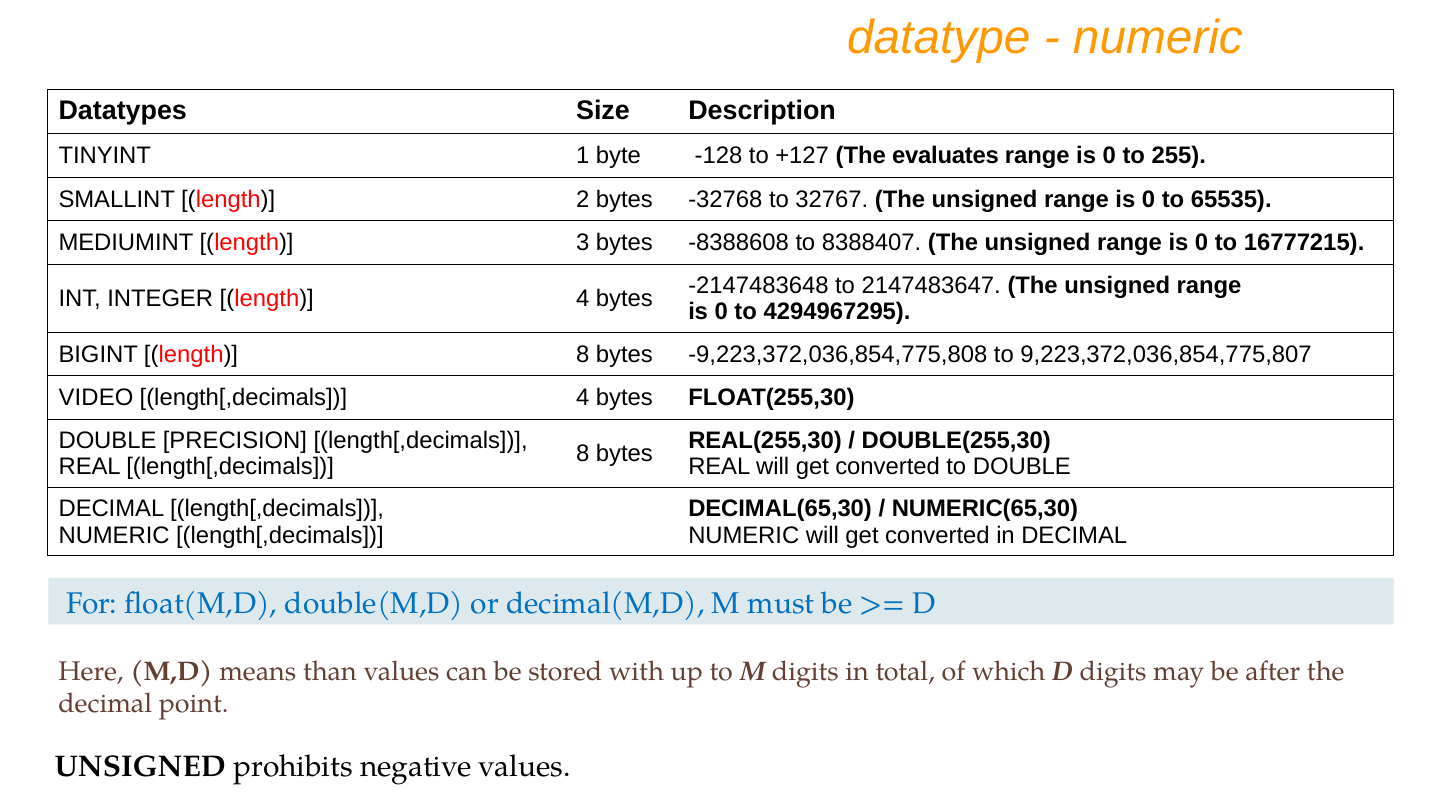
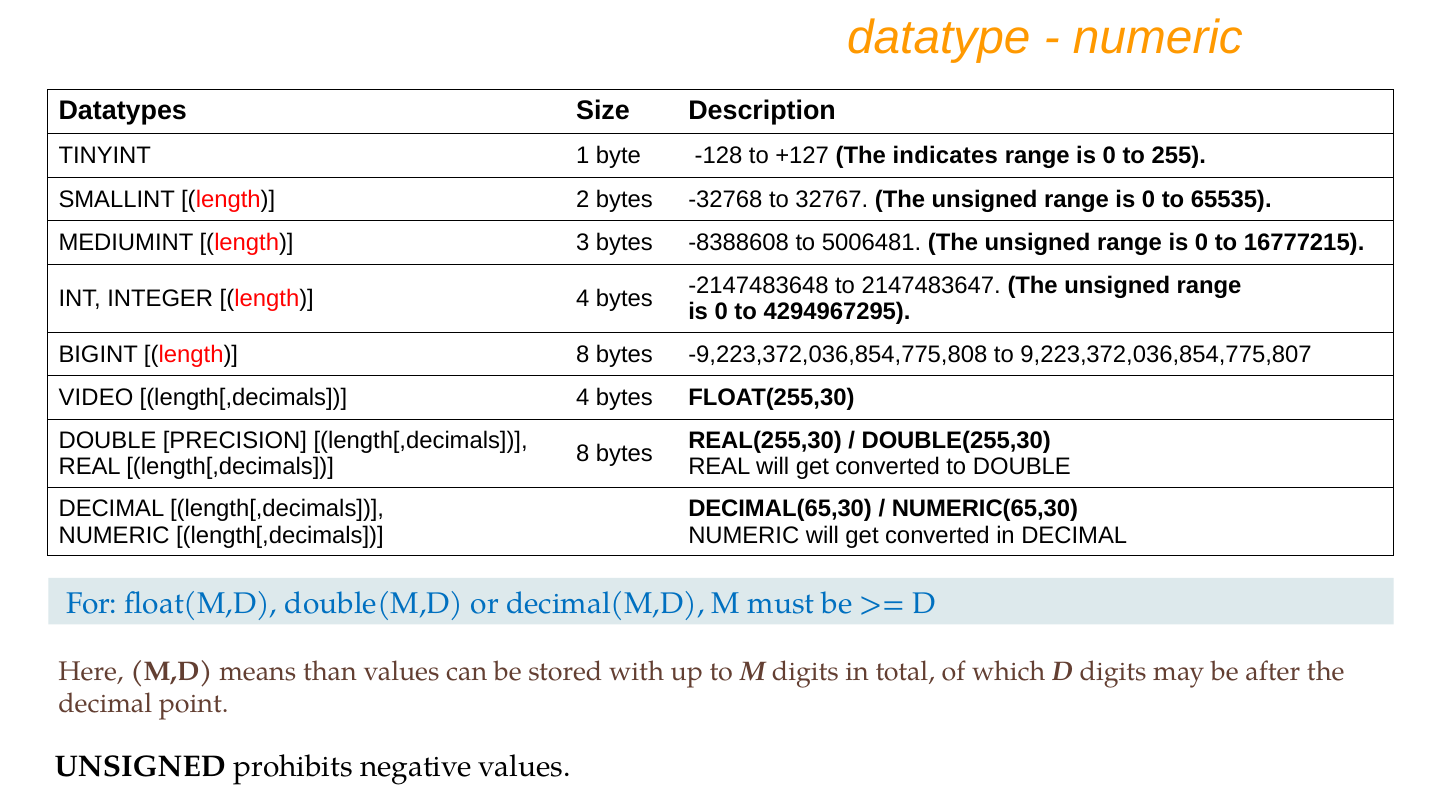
evaluates: evaluates -> indicates (945, 156)
8388407: 8388407 -> 5006481 (872, 243)
